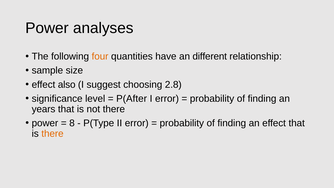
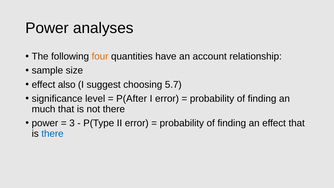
different: different -> account (210, 56)
2.8: 2.8 -> 5.7 (173, 84)
years: years -> much (44, 109)
8: 8 -> 3 (72, 123)
there colour: orange -> blue (53, 134)
